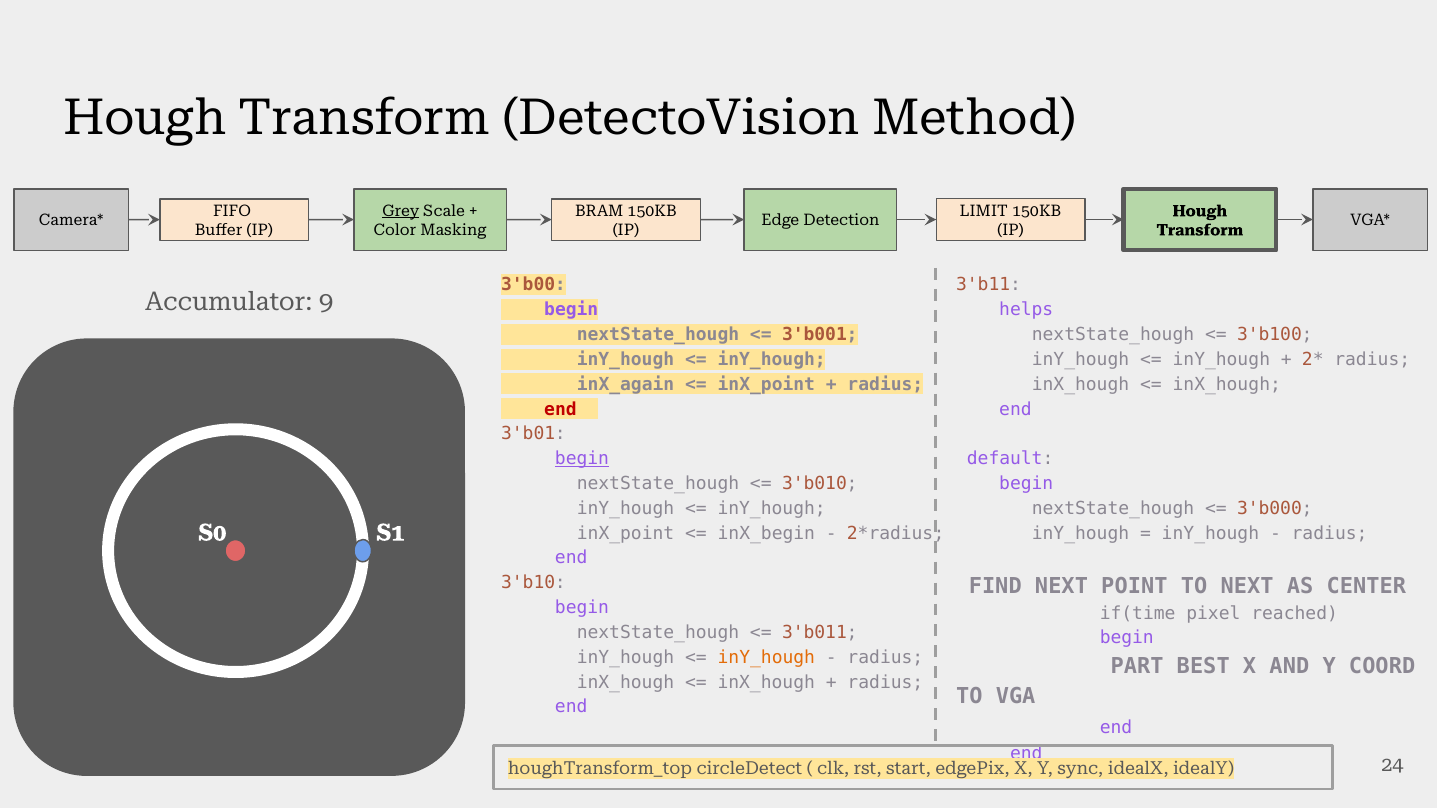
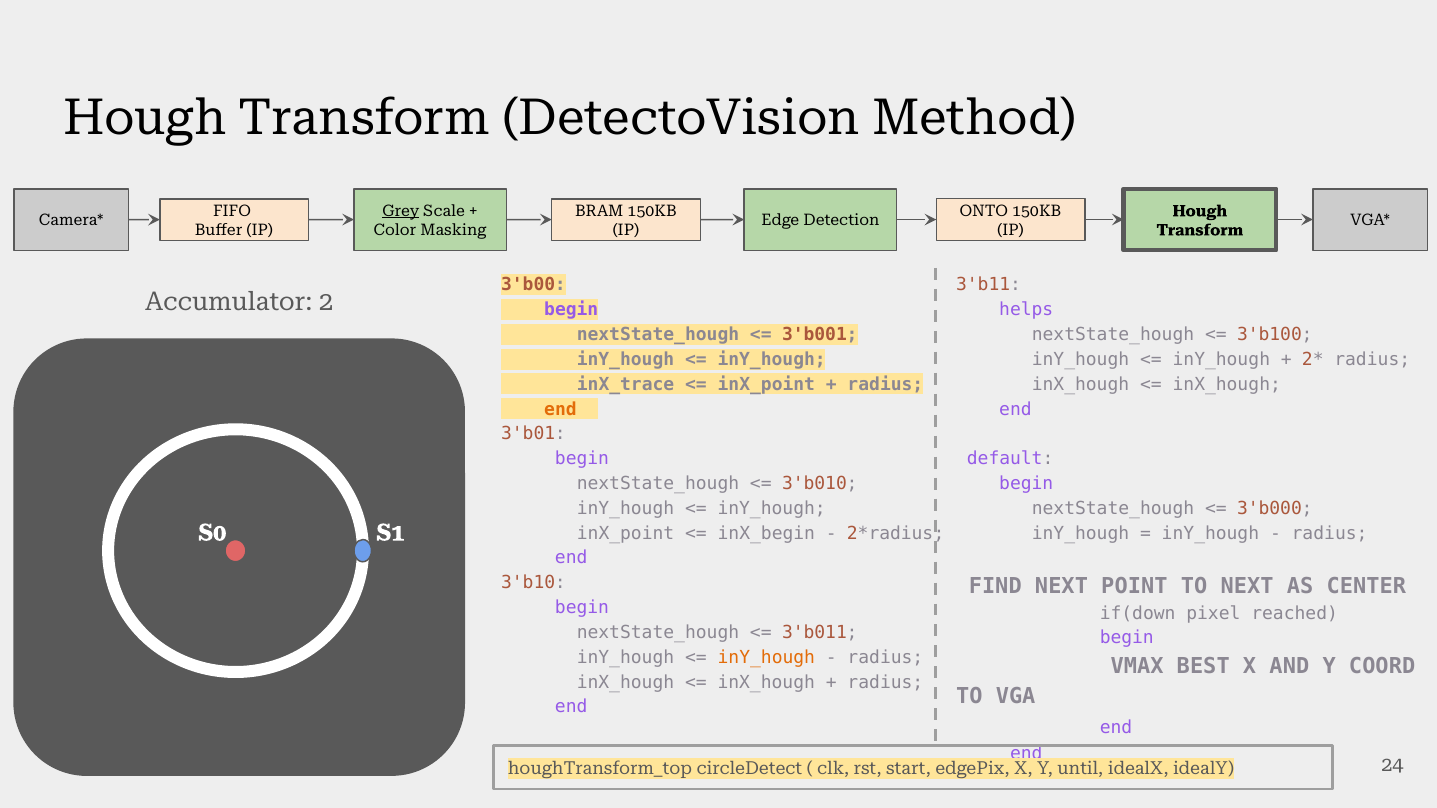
LIMIT: LIMIT -> ONTO (984, 211)
9: 9 -> 2 (326, 302)
inX_again: inX_again -> inX_trace (626, 384)
end colour: red -> orange (560, 409)
begin underline: present -> none (582, 459)
if(time: if(time -> if(down (1138, 613)
PART: PART -> VMAX (1137, 666)
sync: sync -> until (1080, 769)
